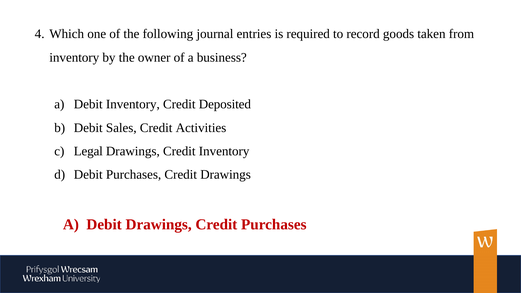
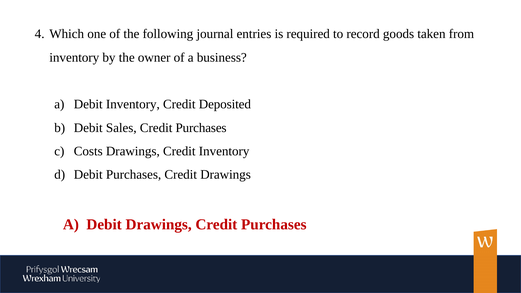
Sales Credit Activities: Activities -> Purchases (201, 128)
Legal: Legal -> Costs (88, 151)
